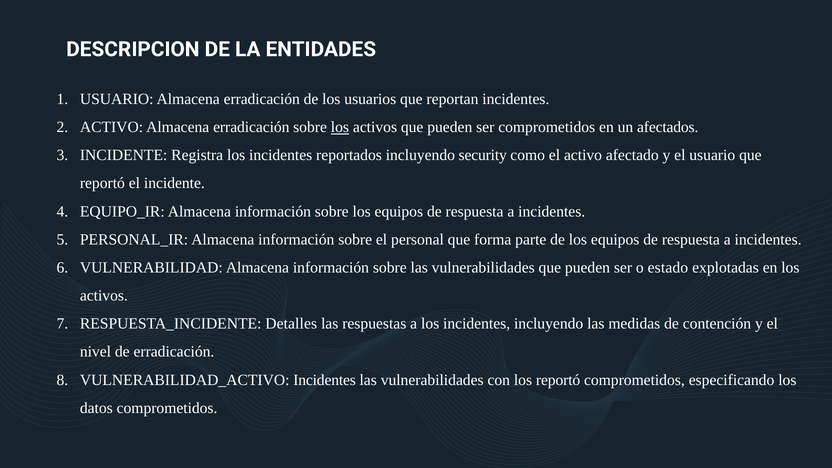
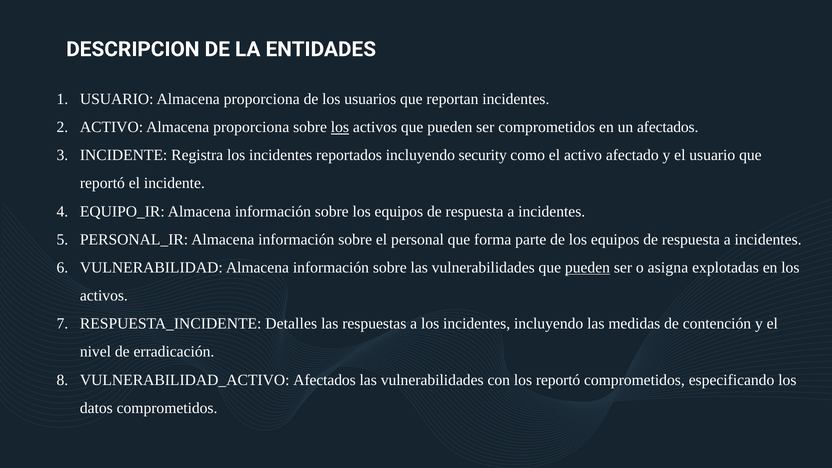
USUARIO Almacena erradicación: erradicación -> proporciona (262, 99)
ACTIVO Almacena erradicación: erradicación -> proporciona (251, 127)
pueden underline: none -> present (587, 268)
estado: estado -> asigna (668, 268)
VULNERABILIDAD_ACTIVO Incidentes: Incidentes -> Afectados (325, 380)
